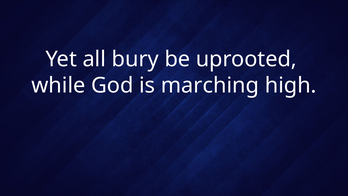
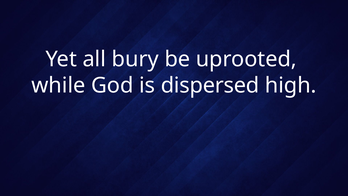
marching: marching -> dispersed (210, 85)
